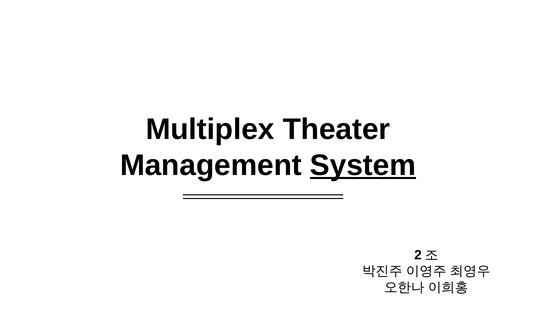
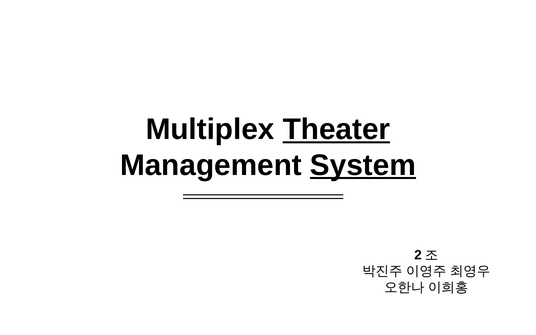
Theater underline: none -> present (336, 129)
